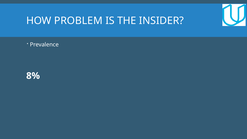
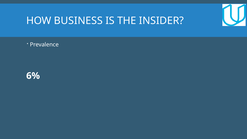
PROBLEM: PROBLEM -> BUSINESS (78, 21)
8%: 8% -> 6% (33, 76)
